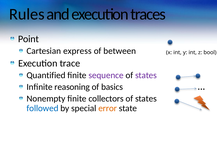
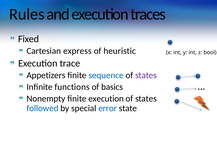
Point: Point -> Fixed (29, 39)
between: between -> heuristic (120, 51)
Quantified: Quantified -> Appetizers (46, 75)
sequence colour: purple -> blue (106, 75)
reasoning: reasoning -> functions (72, 87)
finite collectors: collectors -> execution (106, 98)
error colour: orange -> blue (108, 108)
